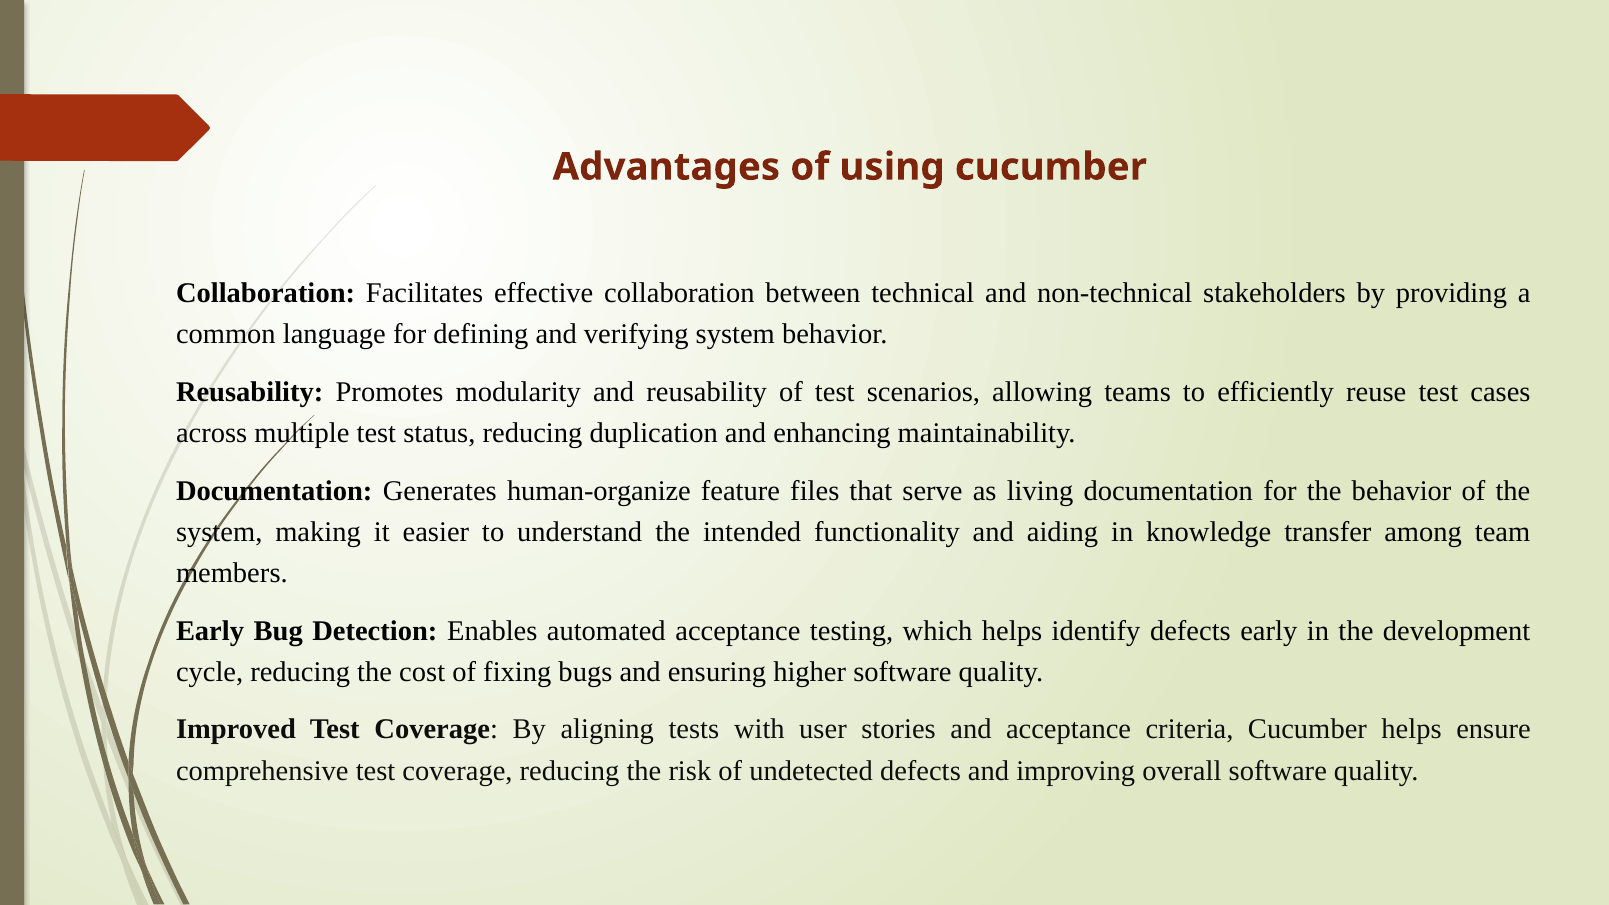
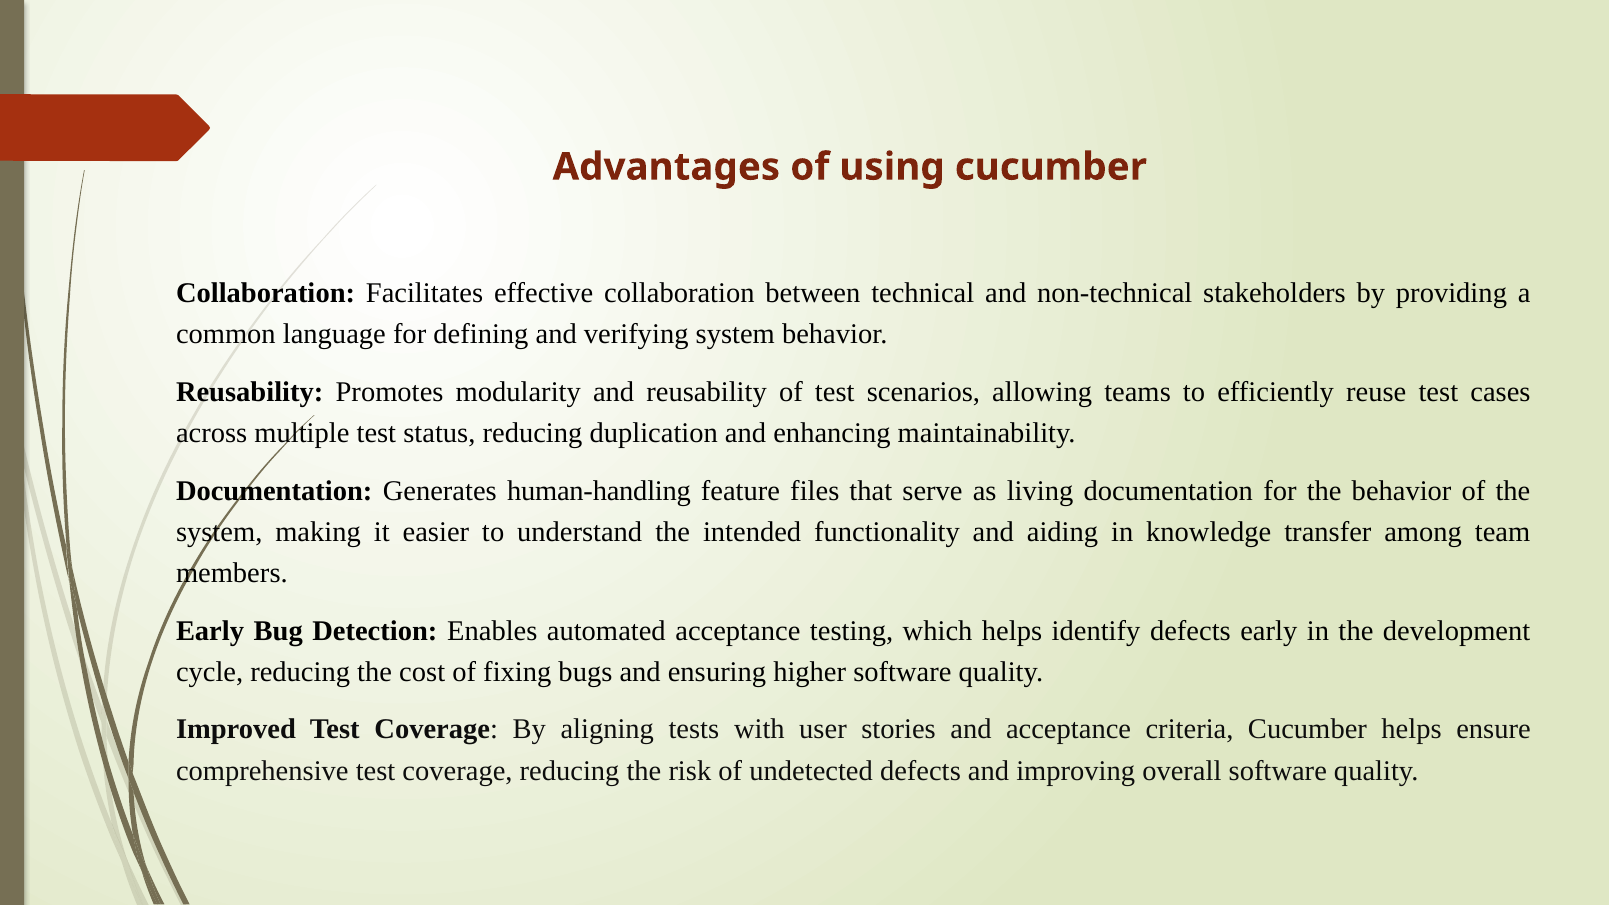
human-organize: human-organize -> human-handling (599, 491)
